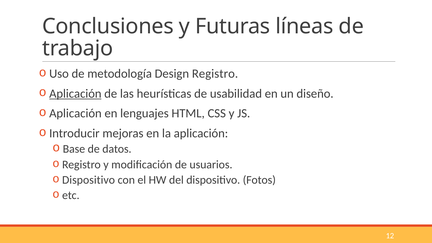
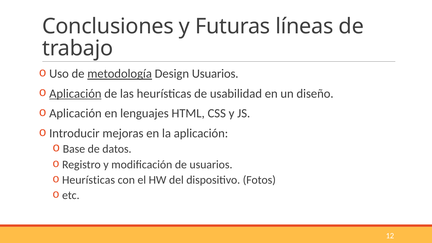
metodología underline: none -> present (120, 74)
Design Registro: Registro -> Usuarios (215, 74)
Dispositivo: Dispositivo -> Heurísticas (89, 180)
